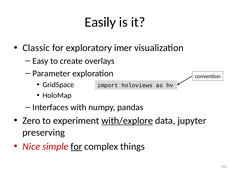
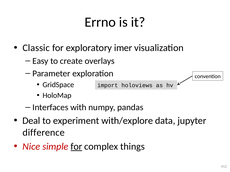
Easily: Easily -> Errno (100, 22)
Zero: Zero -> Deal (31, 121)
with/explore underline: present -> none (127, 121)
preserving: preserving -> difference (44, 133)
